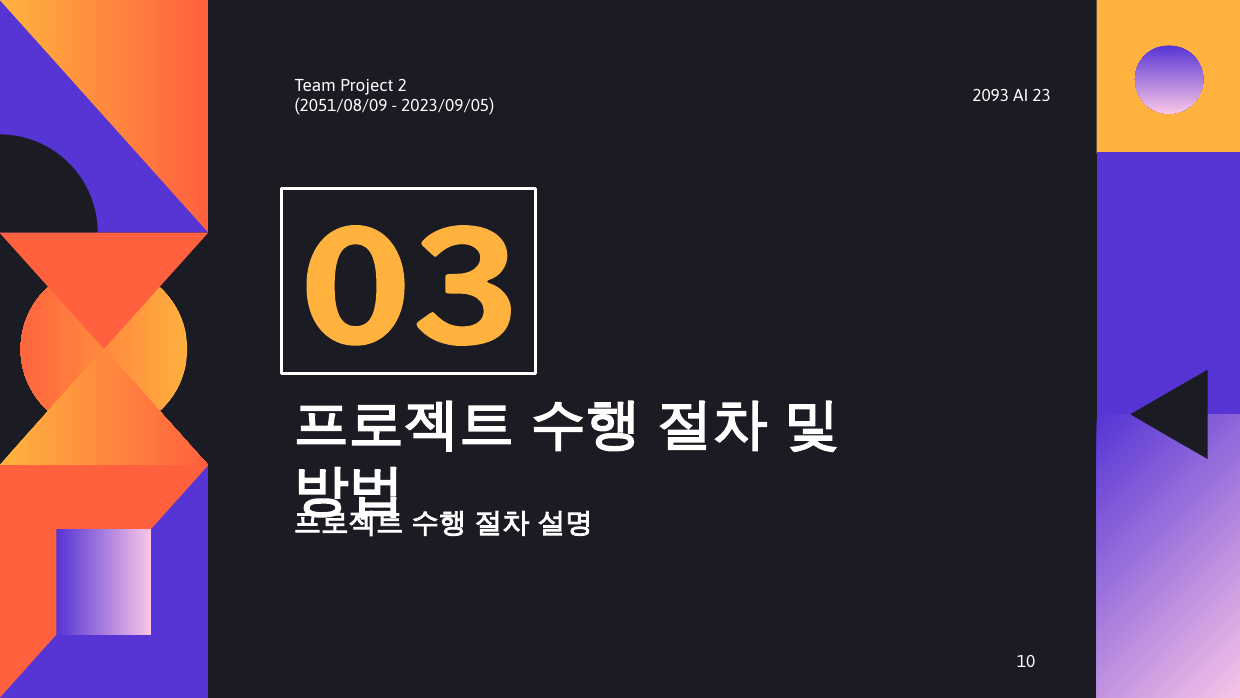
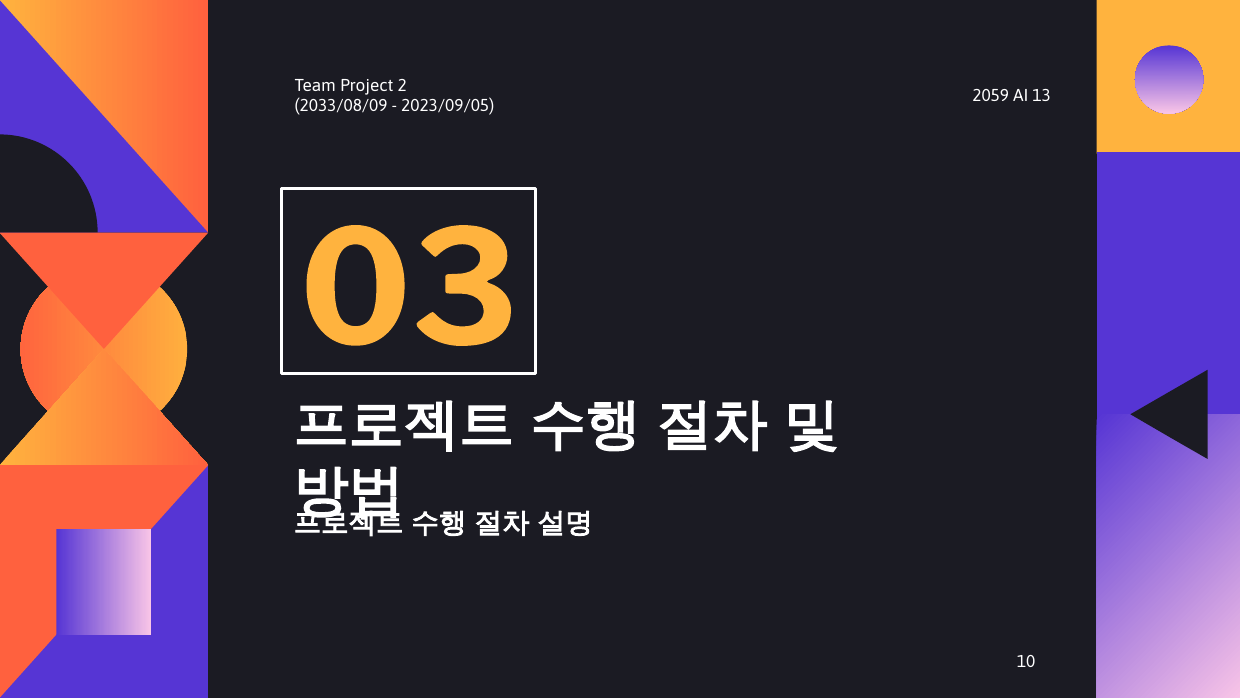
2093: 2093 -> 2059 (991, 96)
23: 23 -> 13 (1042, 96)
2051/08/09: 2051/08/09 -> 2033/08/09 (341, 106)
